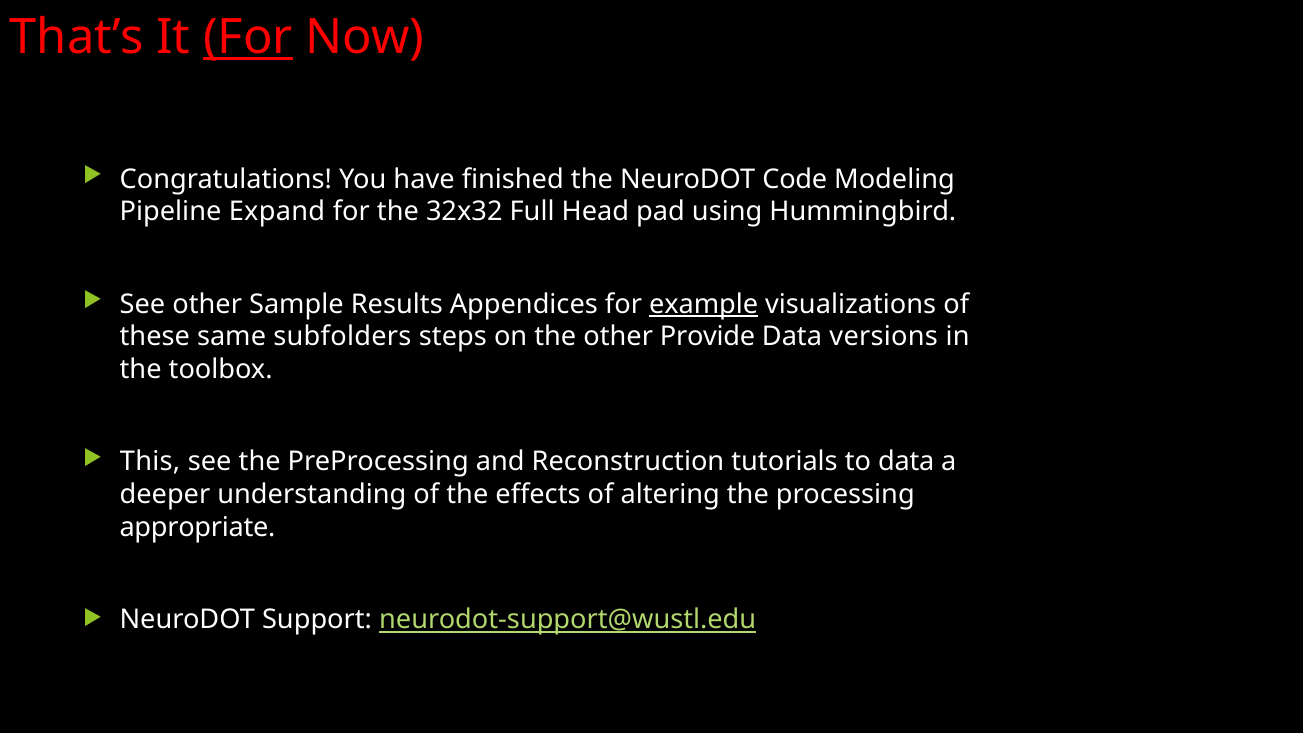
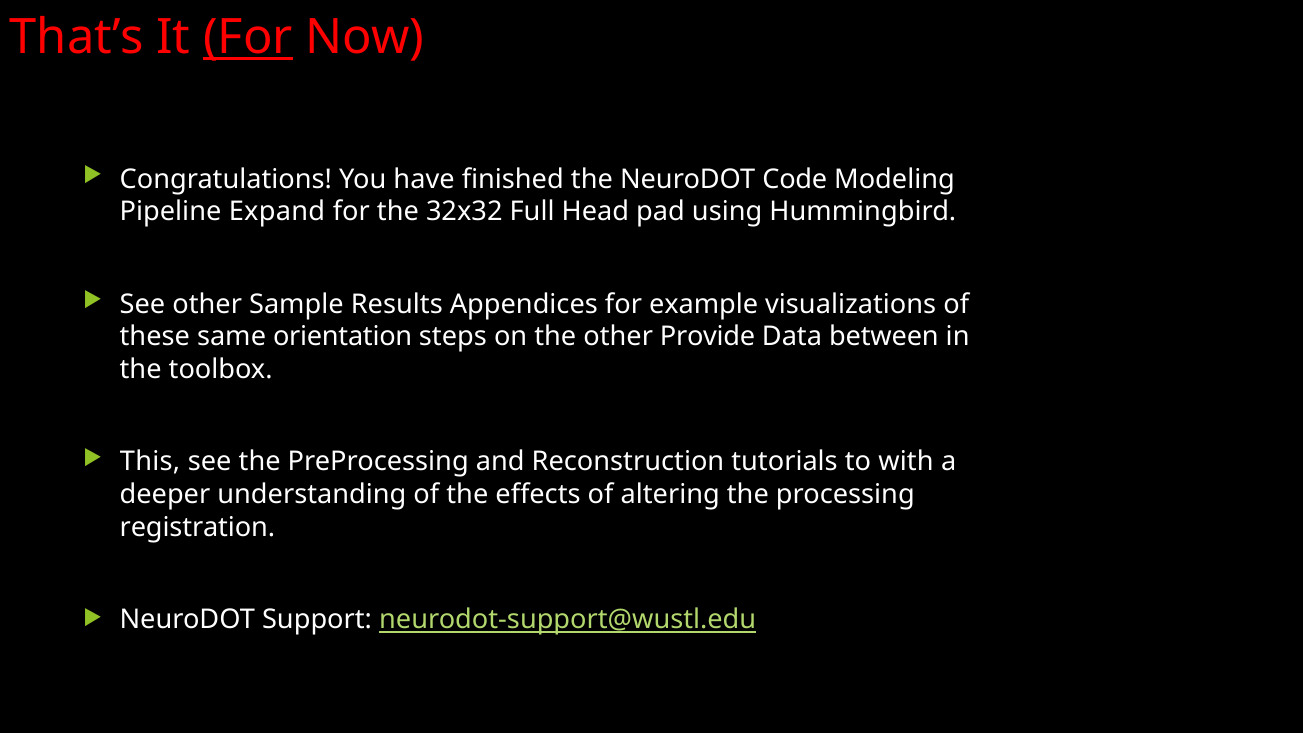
example underline: present -> none (704, 304)
subfolders: subfolders -> orientation (343, 337)
versions: versions -> between (884, 337)
to data: data -> with (906, 462)
appropriate: appropriate -> registration (197, 527)
